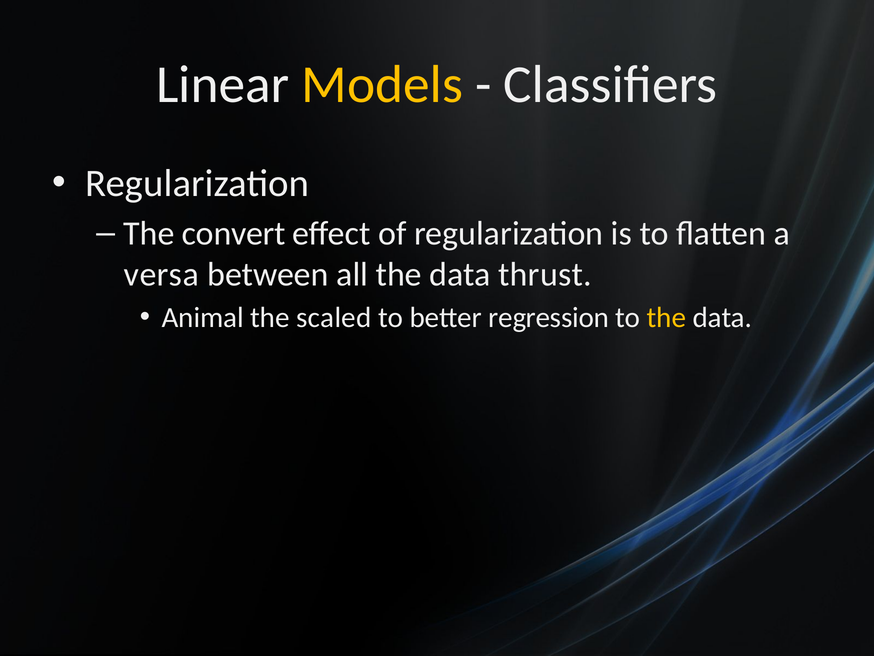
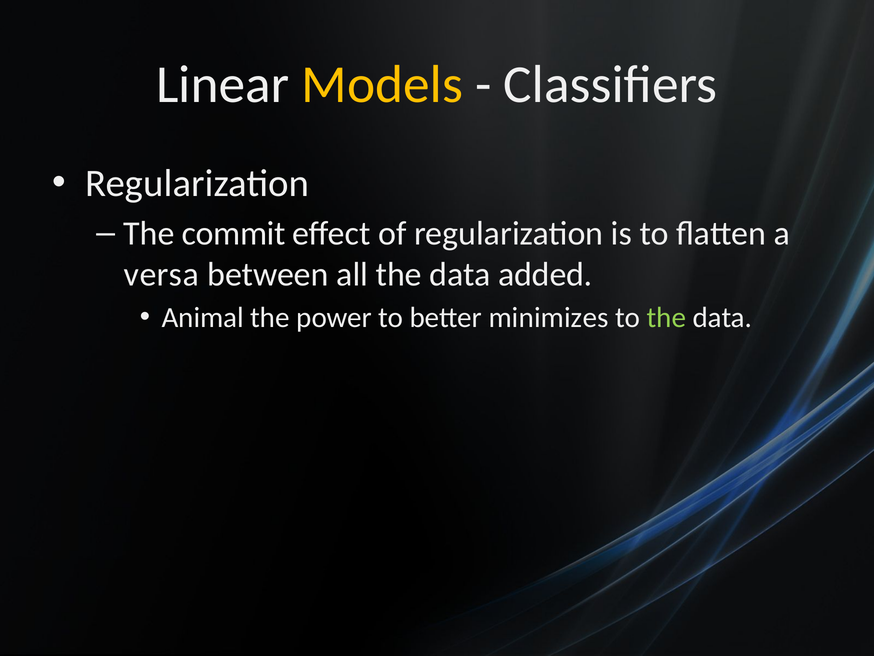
convert: convert -> commit (234, 234)
thrust: thrust -> added (545, 274)
scaled: scaled -> power (334, 318)
regression: regression -> minimizes (549, 318)
the colour: yellow -> light green (666, 318)
